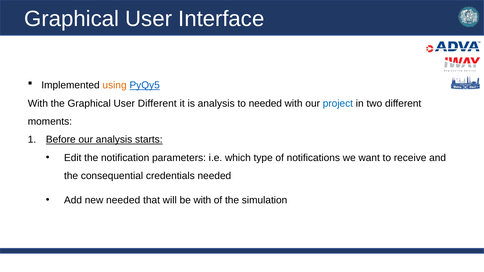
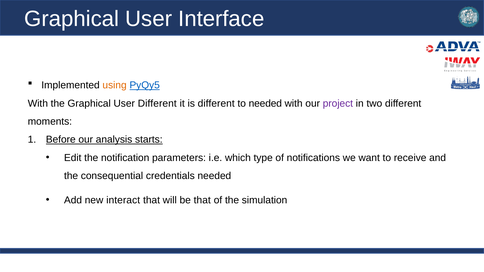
is analysis: analysis -> different (216, 103)
project colour: blue -> purple (338, 103)
new needed: needed -> interact (123, 200)
be with: with -> that (202, 200)
